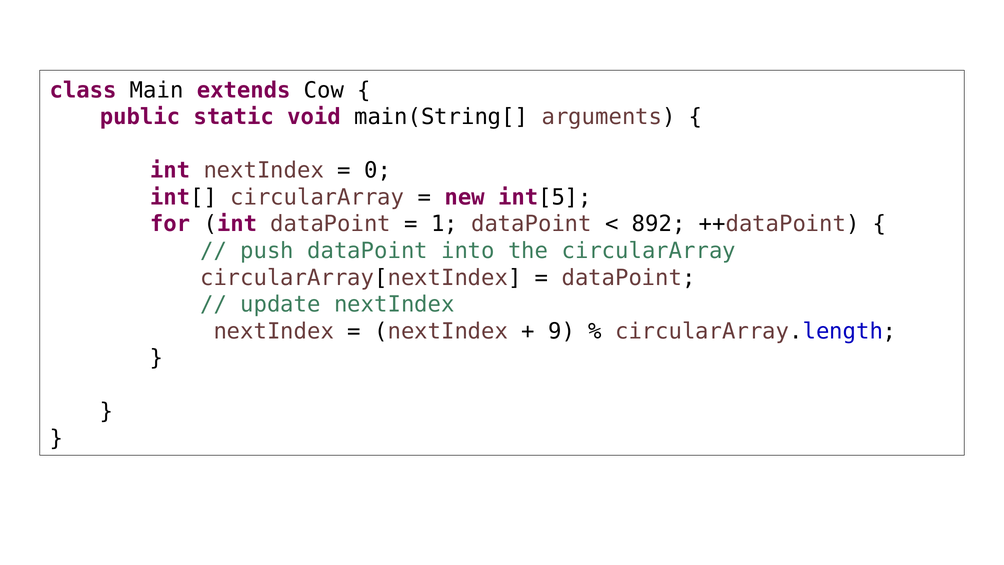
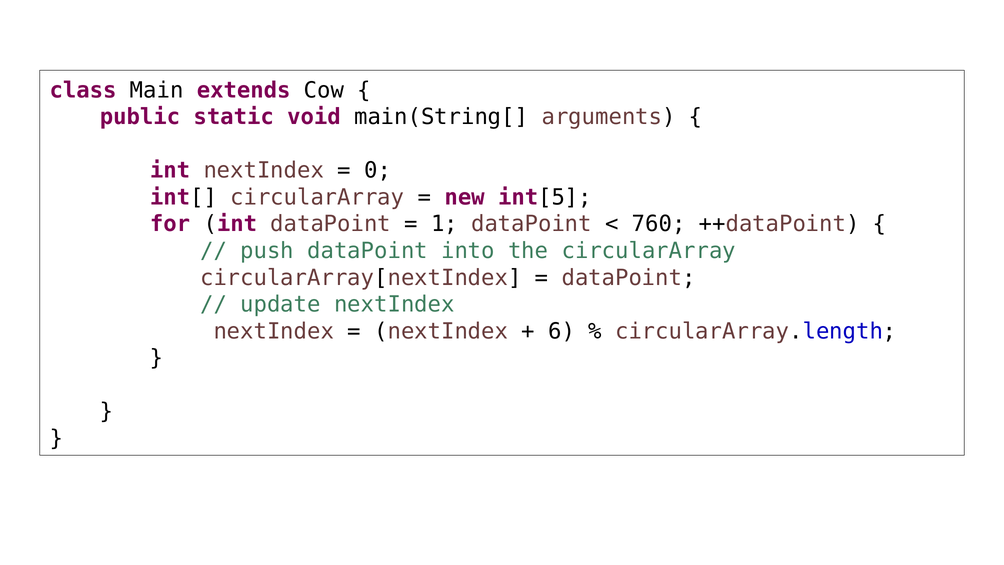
892: 892 -> 760 (659, 224)
9: 9 -> 6 (562, 331)
